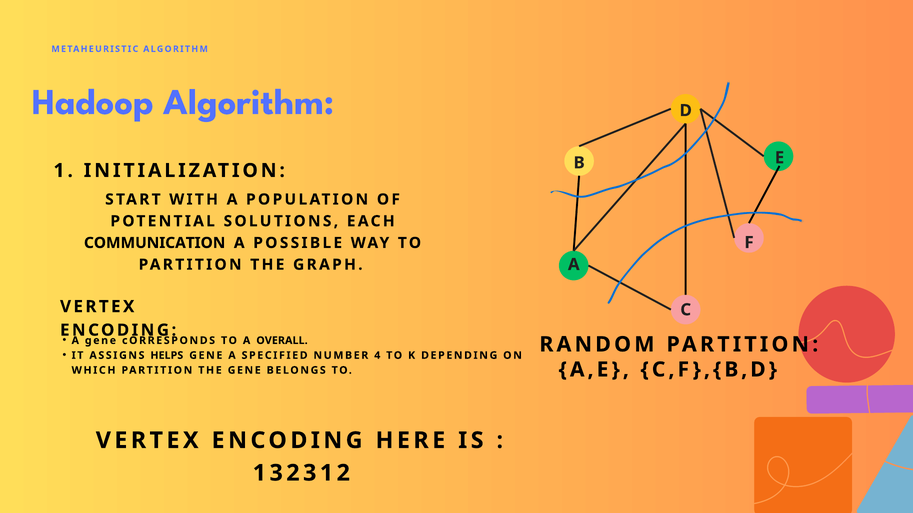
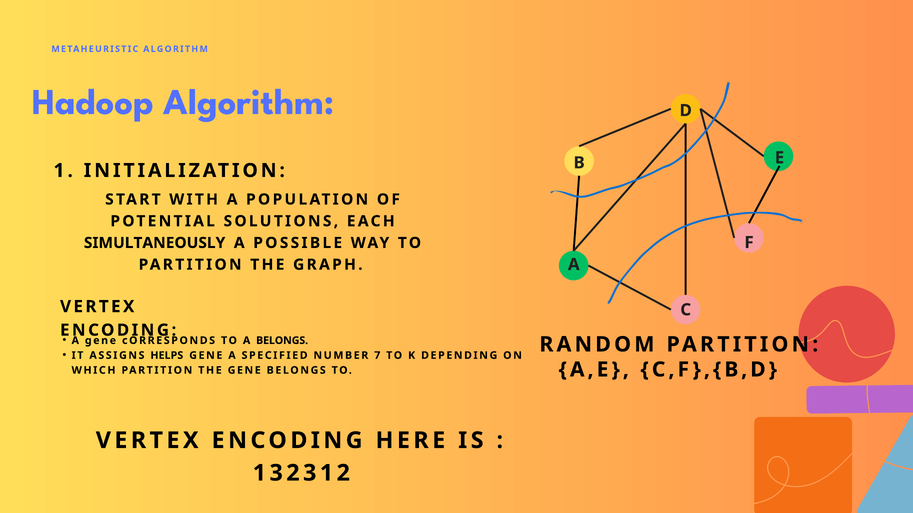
COMMUNICATION: COMMUNICATION -> SIMULTANEOUSLY (155, 243)
A OVERALL: OVERALL -> BELONGS (282, 341)
4: 4 -> 7 (377, 356)
